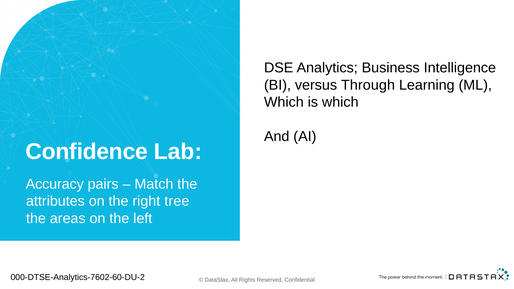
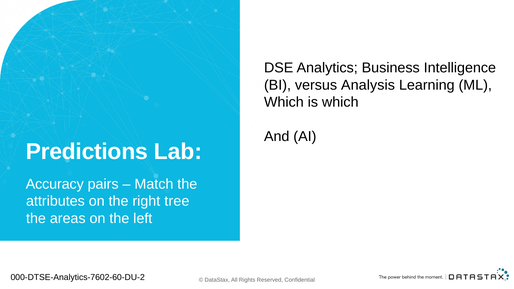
Through: Through -> Analysis (368, 85)
Confidence: Confidence -> Predictions (87, 152)
